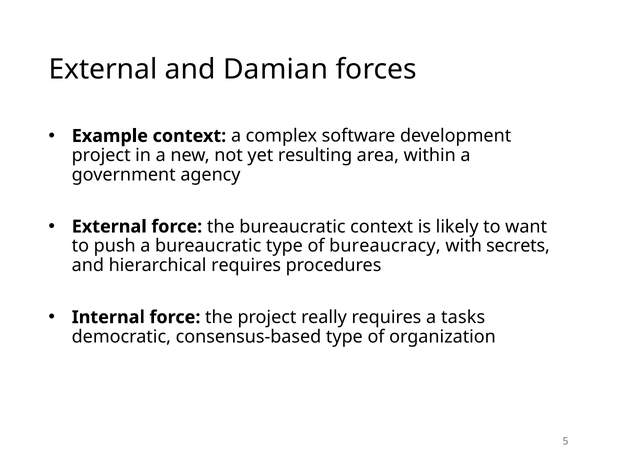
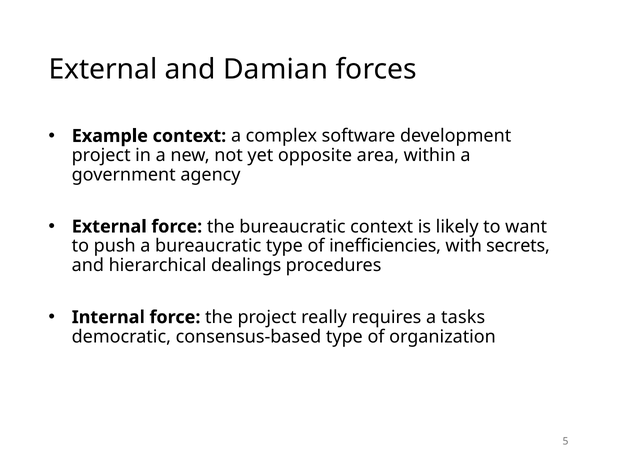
resulting: resulting -> opposite (315, 155)
bureaucracy: bureaucracy -> inefficiencies (385, 246)
hierarchical requires: requires -> dealings (246, 265)
